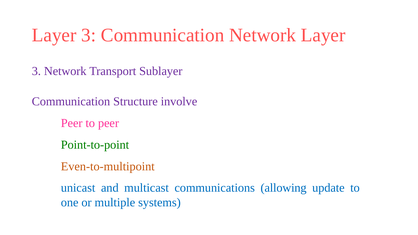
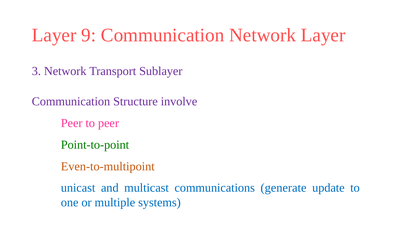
Layer 3: 3 -> 9 (89, 35)
allowing: allowing -> generate (284, 188)
